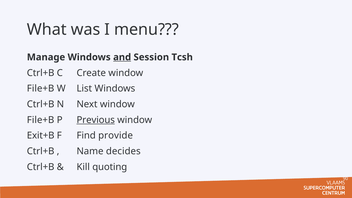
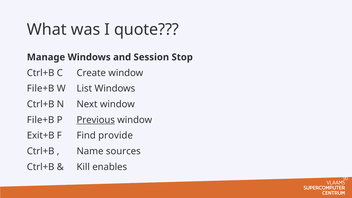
menu: menu -> quote (147, 30)
and underline: present -> none (122, 57)
Tcsh: Tcsh -> Stop (182, 57)
decides: decides -> sources (123, 151)
quoting: quoting -> enables (110, 167)
